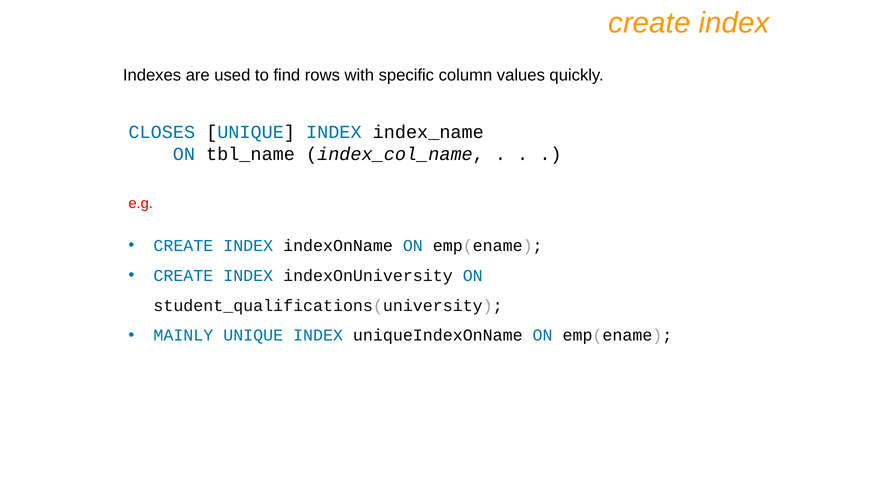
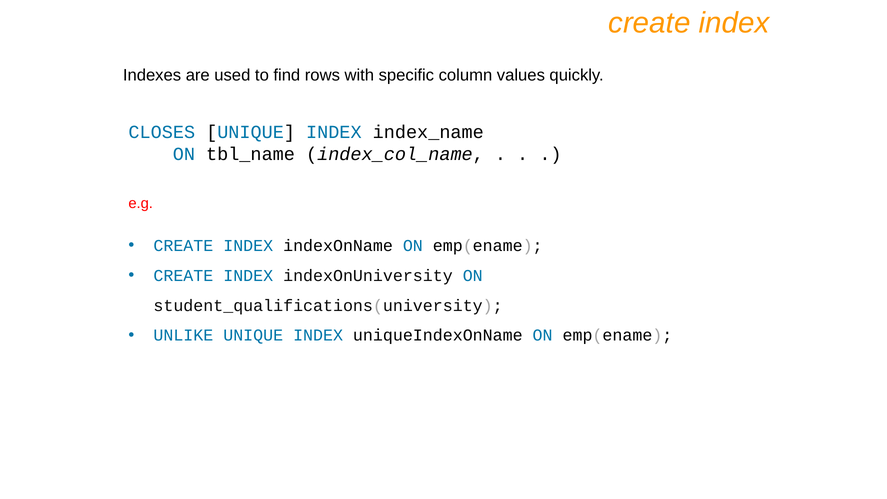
MAINLY: MAINLY -> UNLIKE (183, 335)
